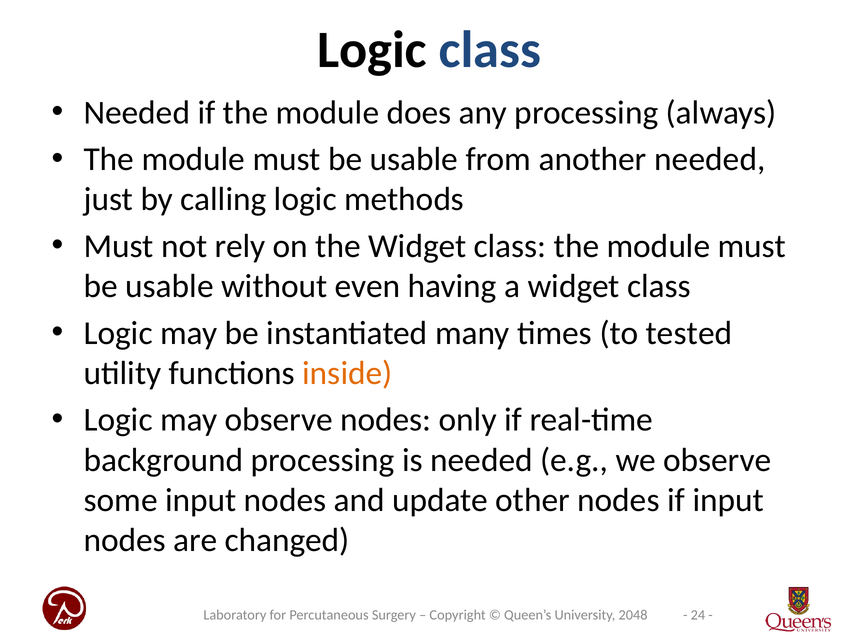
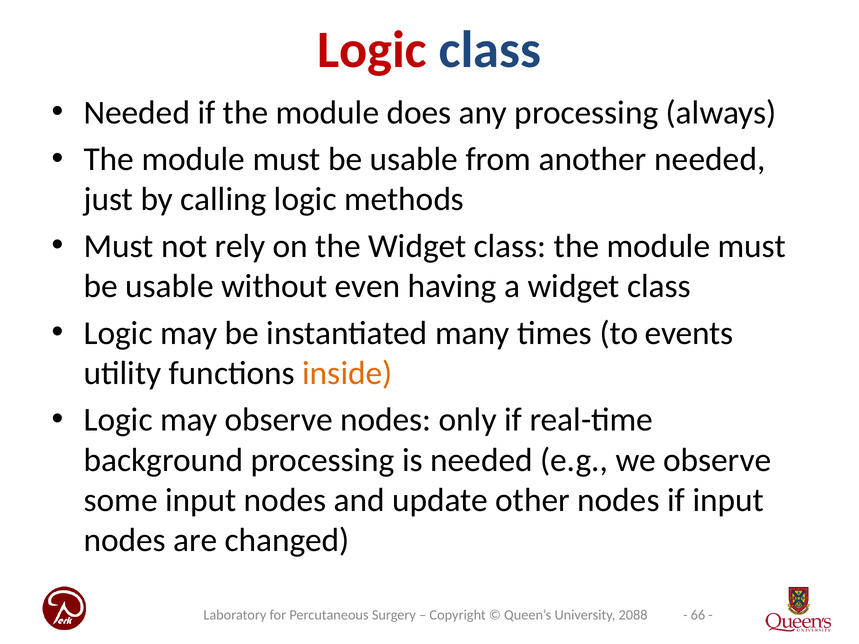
Logic colour: black -> red (372, 50)
tested: tested -> events (689, 333)
24: 24 -> 66 (698, 615)
2048: 2048 -> 2088 (633, 615)
